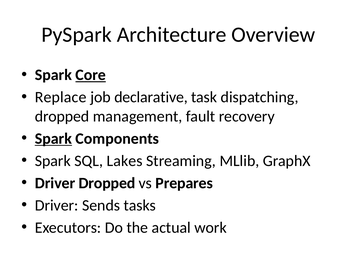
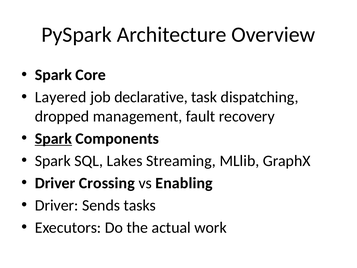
Core underline: present -> none (91, 75)
Replace: Replace -> Layered (61, 97)
Driver Dropped: Dropped -> Crossing (107, 183)
Prepares: Prepares -> Enabling (184, 183)
